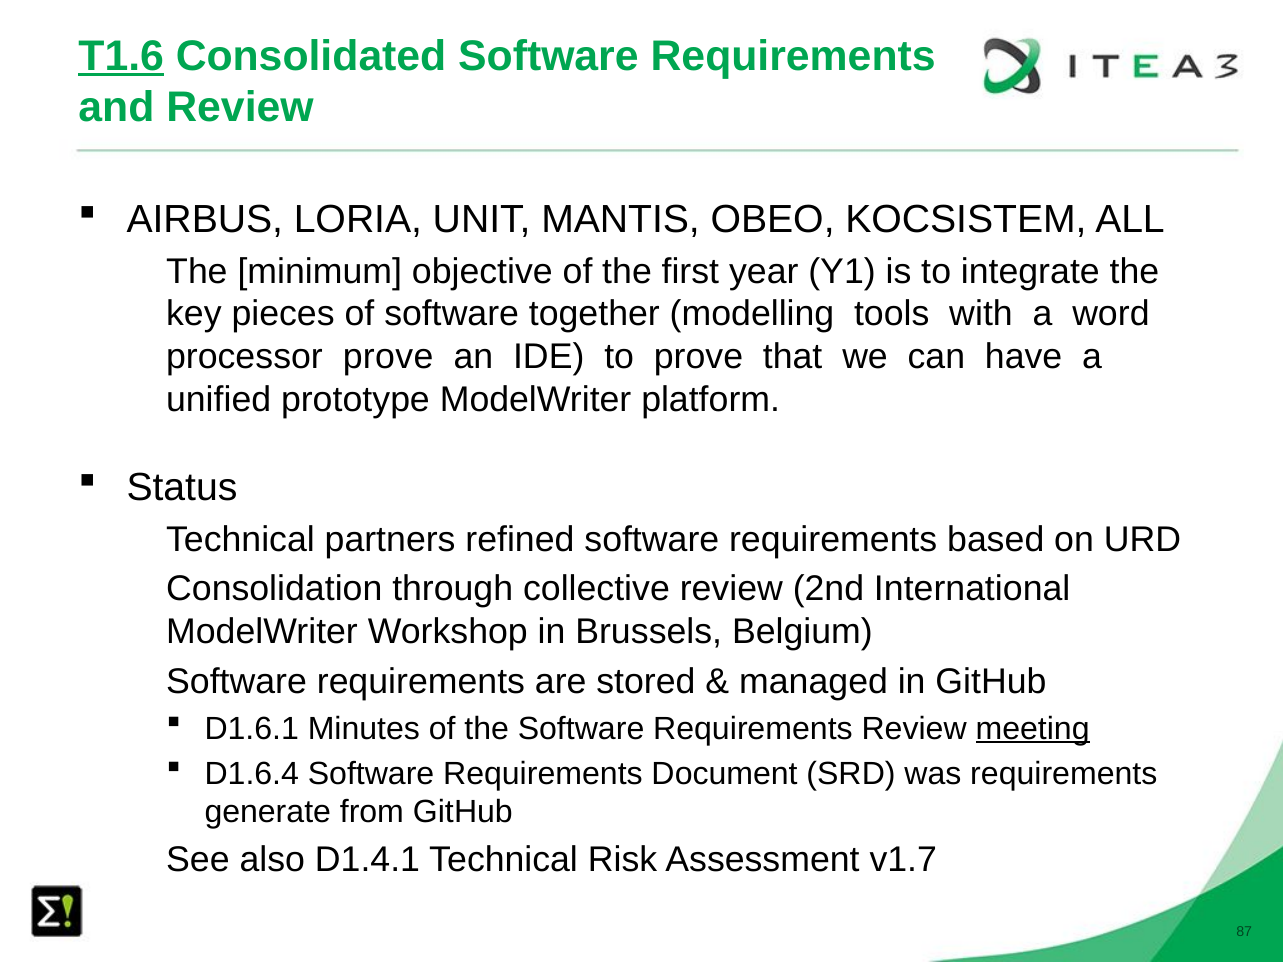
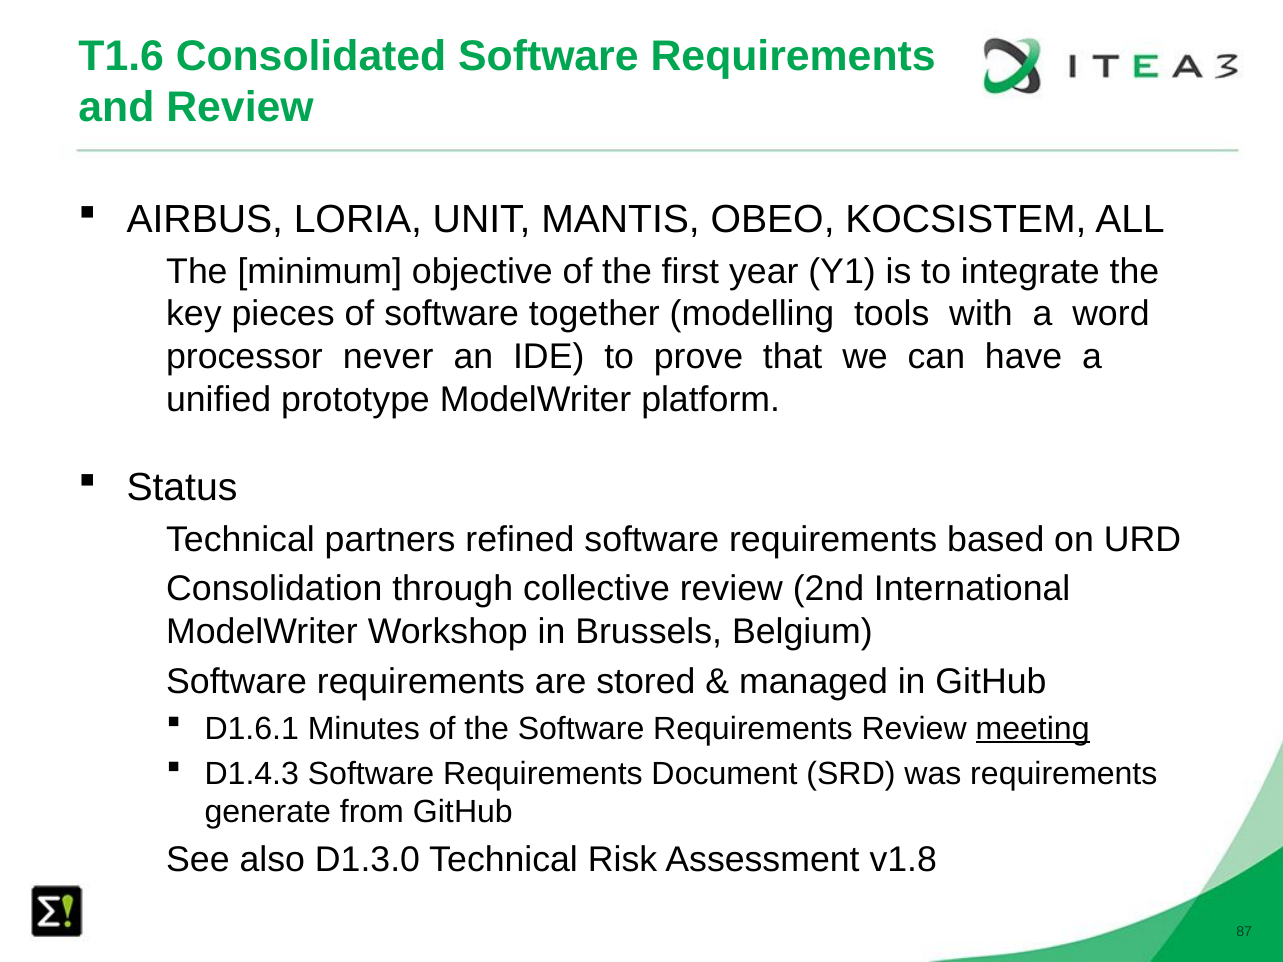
T1.6 underline: present -> none (121, 56)
processor prove: prove -> never (388, 357)
D1.6.4: D1.6.4 -> D1.4.3 (252, 774)
D1.4.1: D1.4.1 -> D1.3.0 (367, 860)
v1.7: v1.7 -> v1.8 (903, 860)
